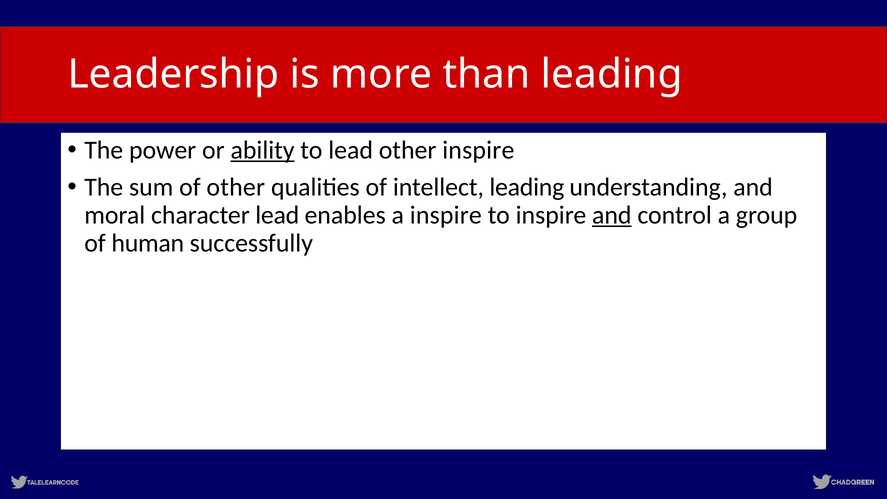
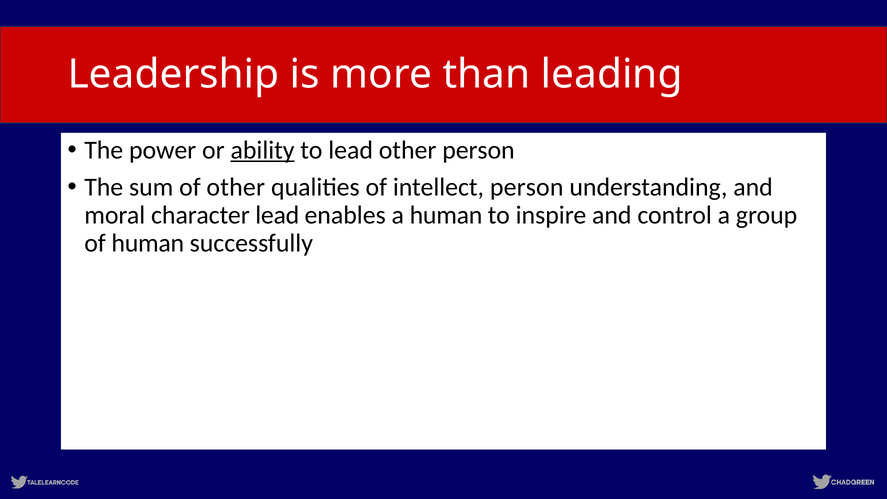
other inspire: inspire -> person (478, 150)
intellect leading: leading -> person (527, 187)
a inspire: inspire -> human (446, 215)
and underline: present -> none (612, 215)
